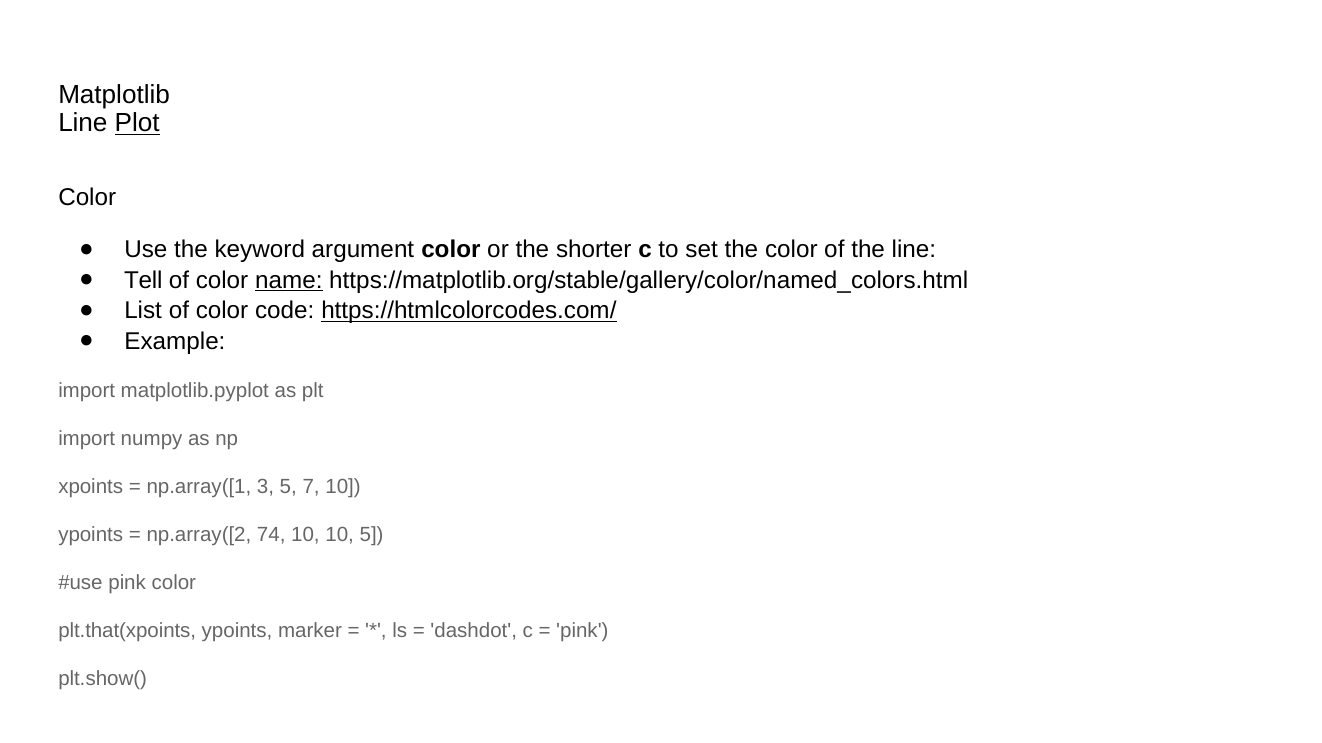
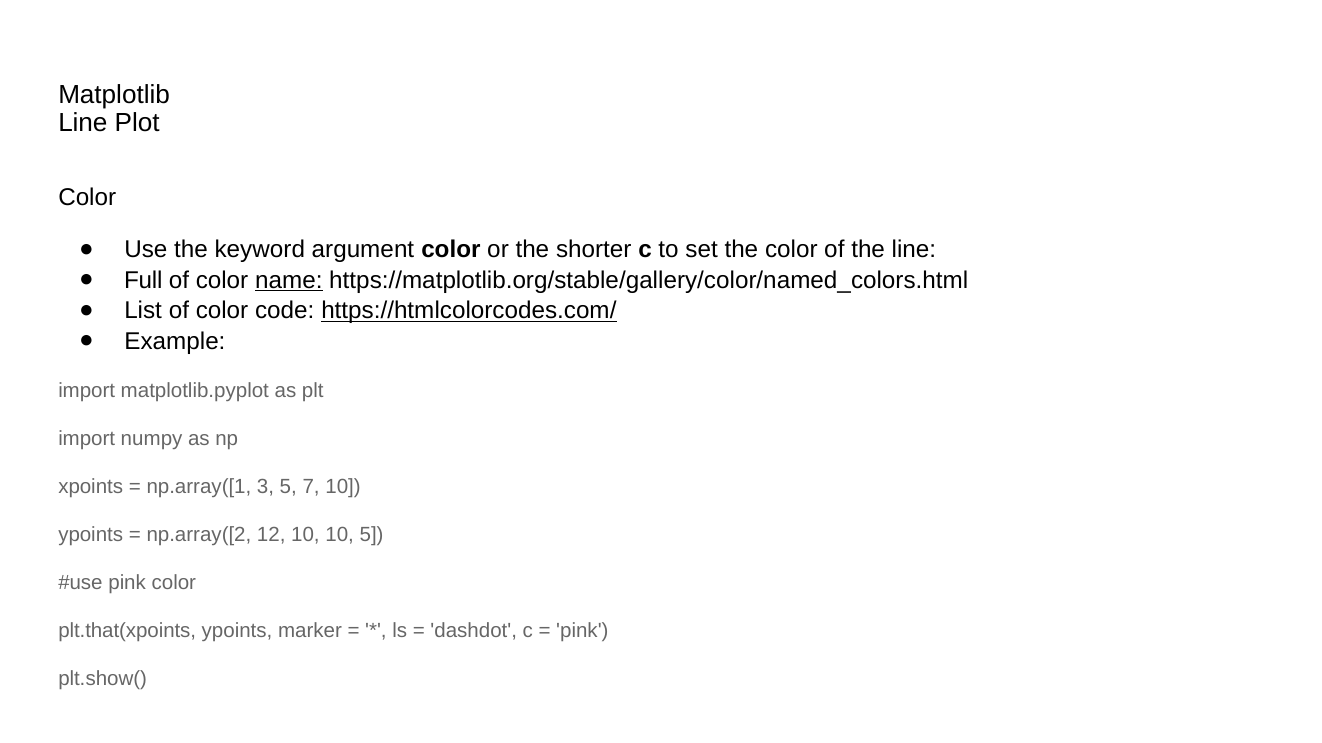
Plot underline: present -> none (137, 123)
Tell: Tell -> Full (143, 281)
74: 74 -> 12 (271, 535)
